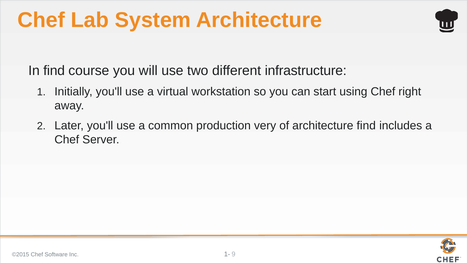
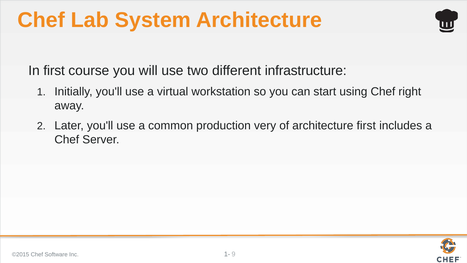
In find: find -> first (54, 71)
architecture find: find -> first (366, 125)
